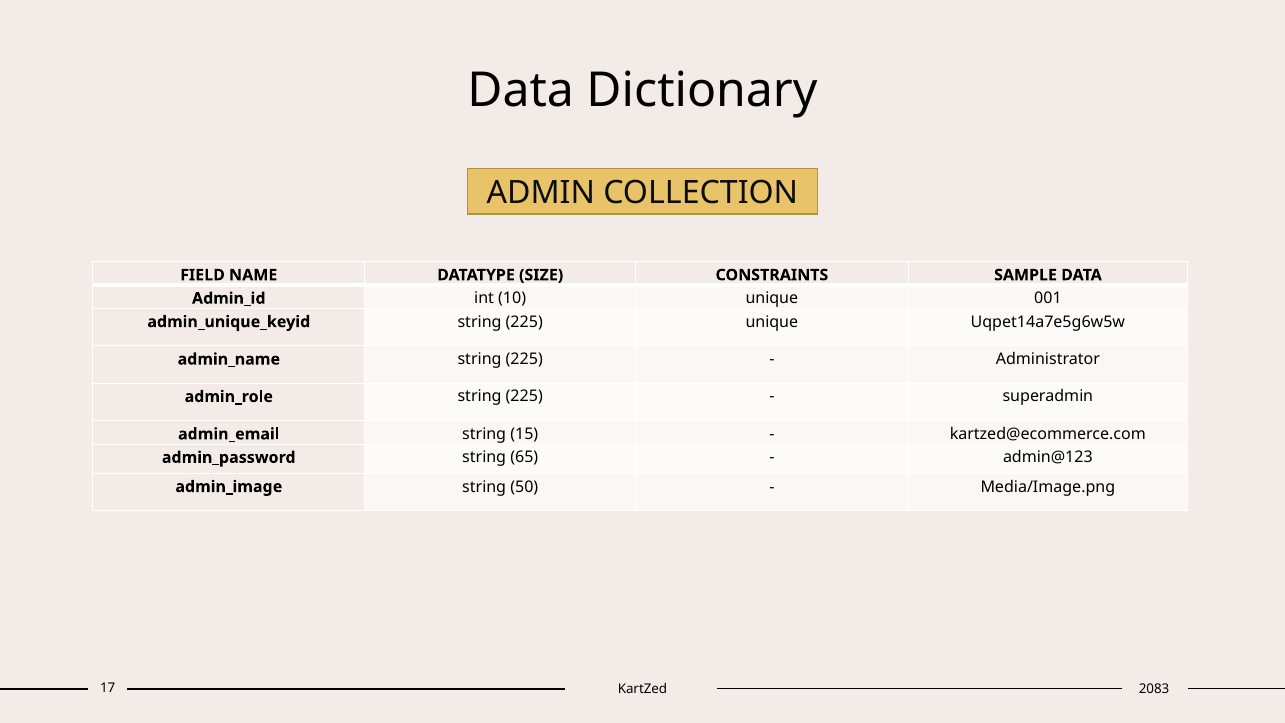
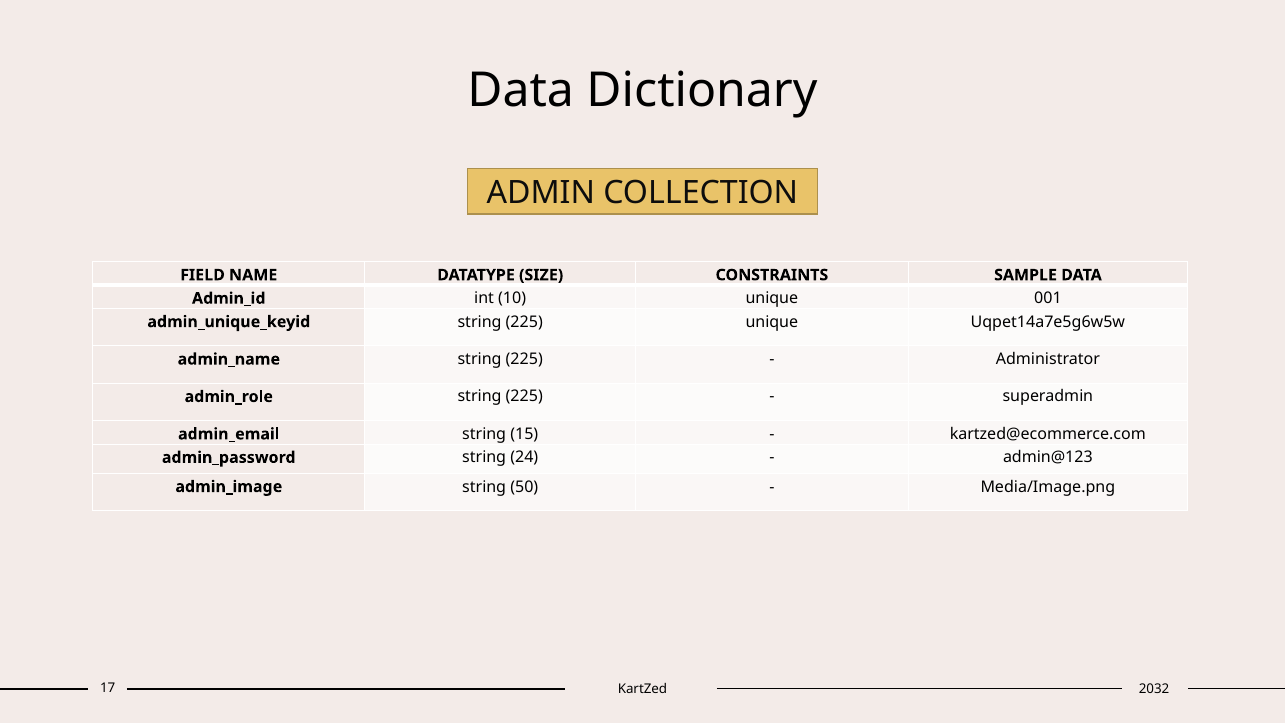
65: 65 -> 24 (524, 457)
2083: 2083 -> 2032 (1154, 689)
